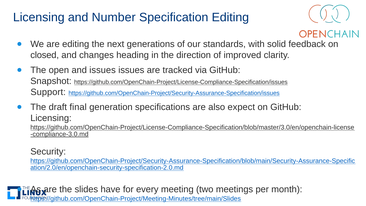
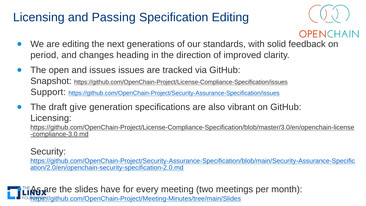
Number: Number -> Passing (114, 17)
closed: closed -> period (45, 55)
final: final -> give (78, 107)
expect: expect -> vibrant (241, 107)
